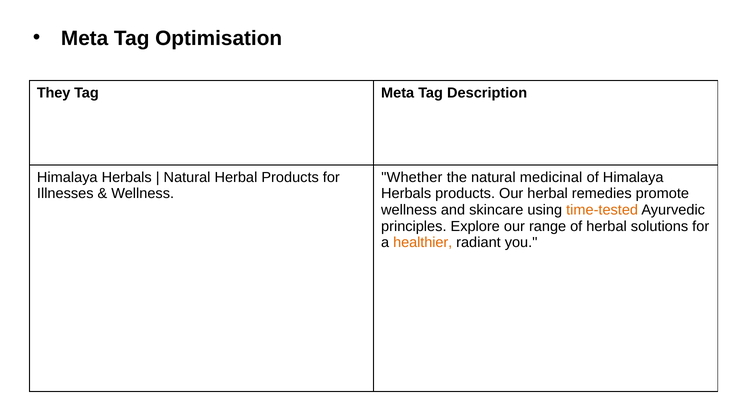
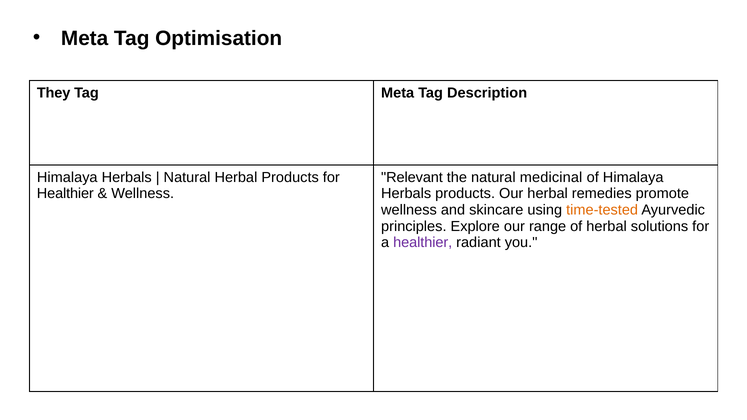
Whether: Whether -> Relevant (412, 177)
Illnesses: Illnesses -> Healthier (65, 194)
healthier colour: orange -> purple (423, 243)
